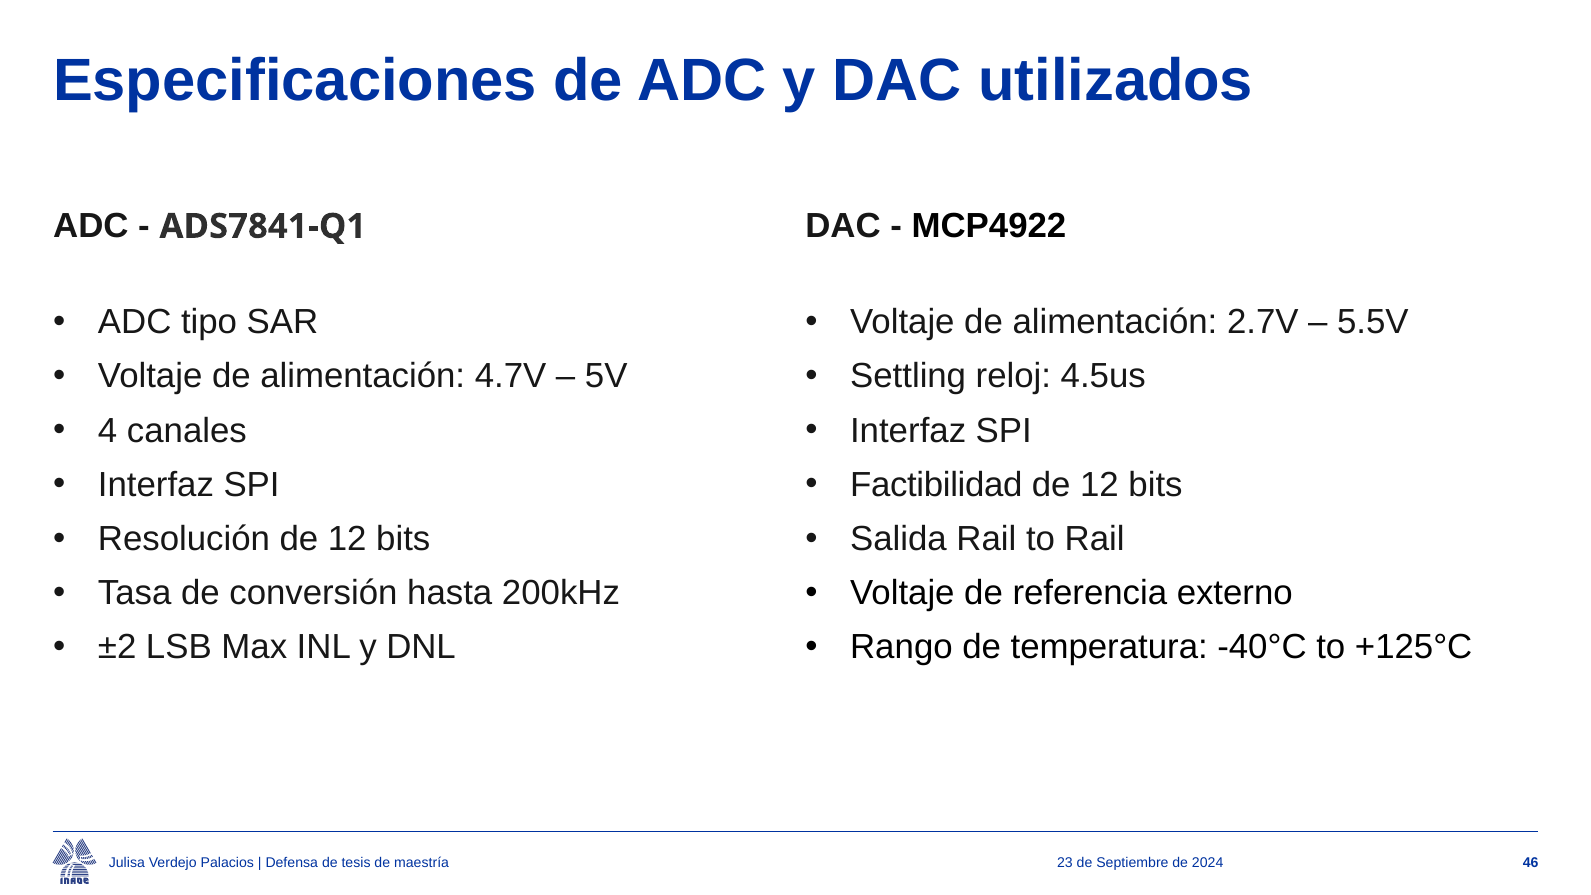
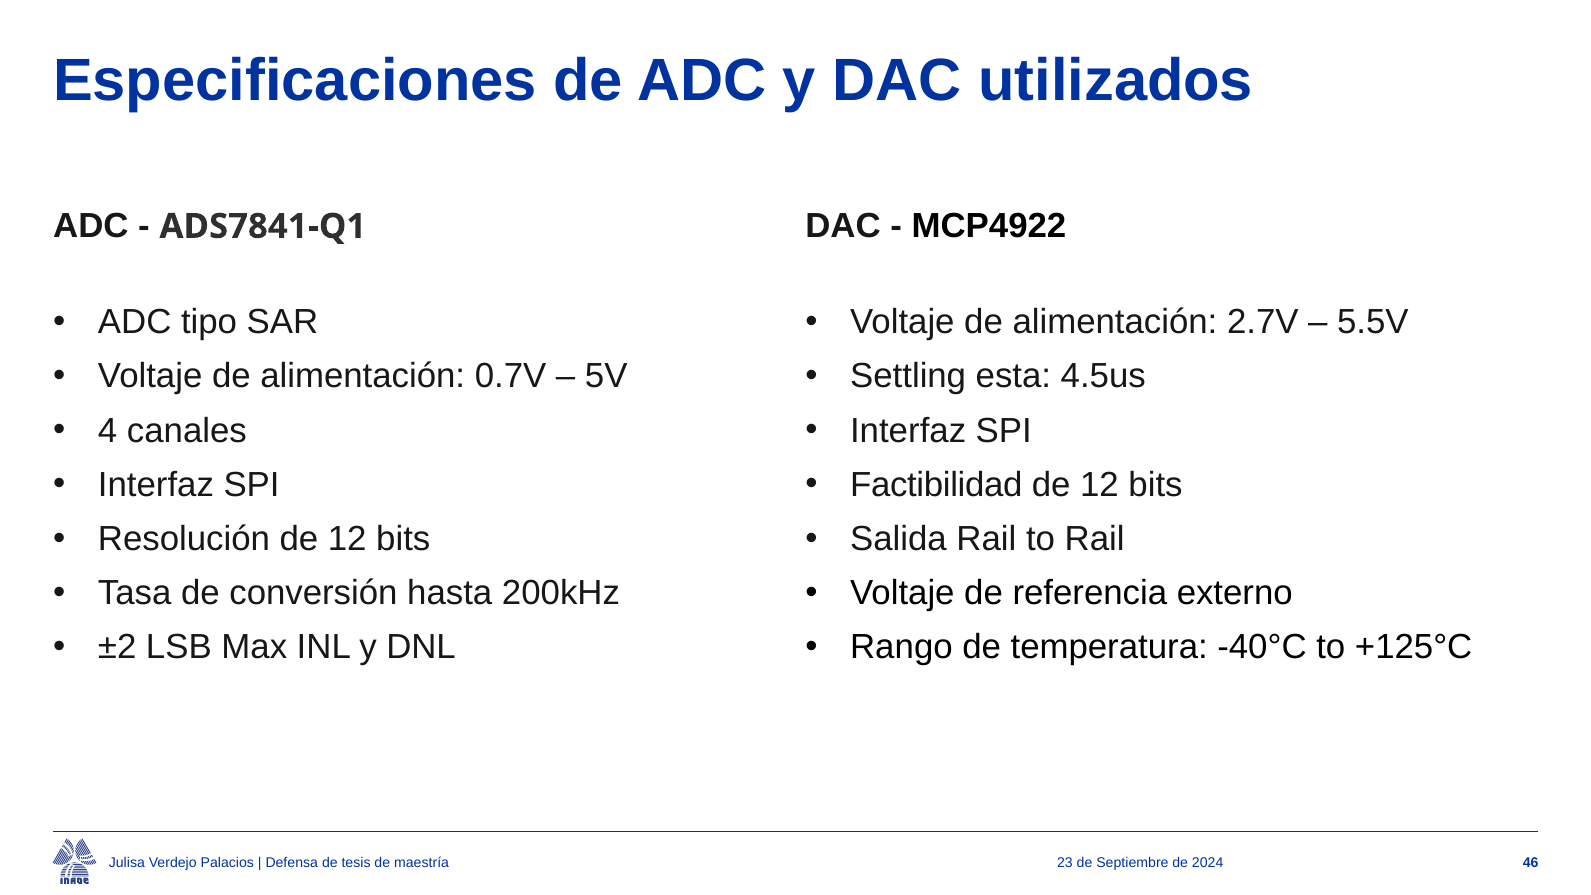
4.7V: 4.7V -> 0.7V (511, 376)
reloj: reloj -> esta (1013, 376)
